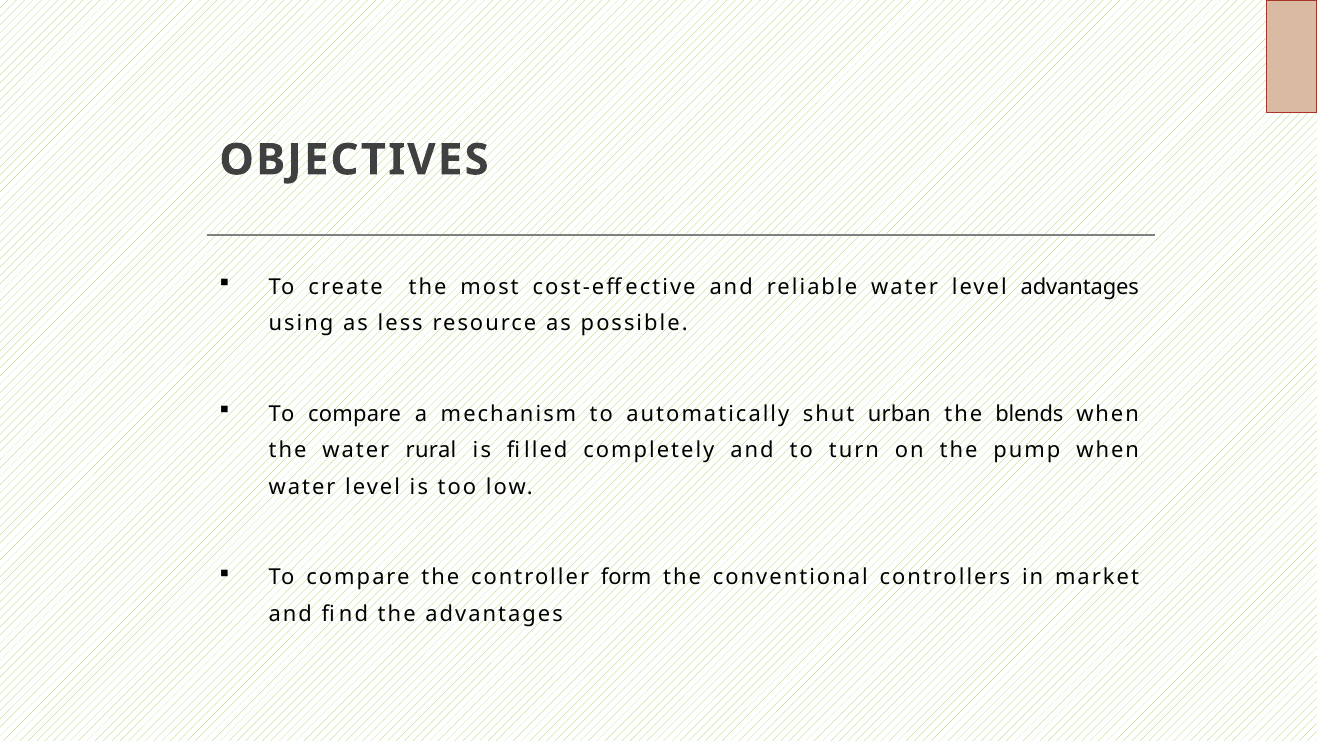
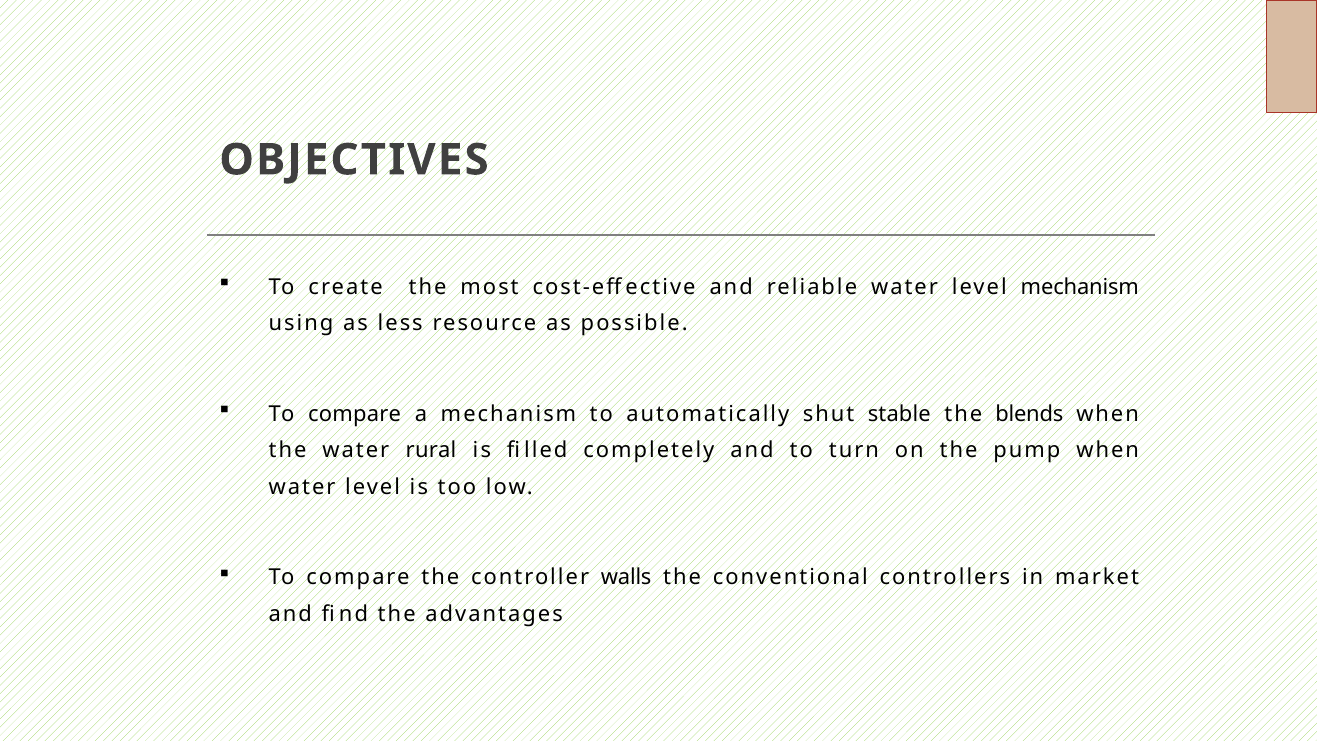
level advantages: advantages -> mechanism (1080, 287)
urban: urban -> stable (899, 414)
form: form -> walls (626, 578)
